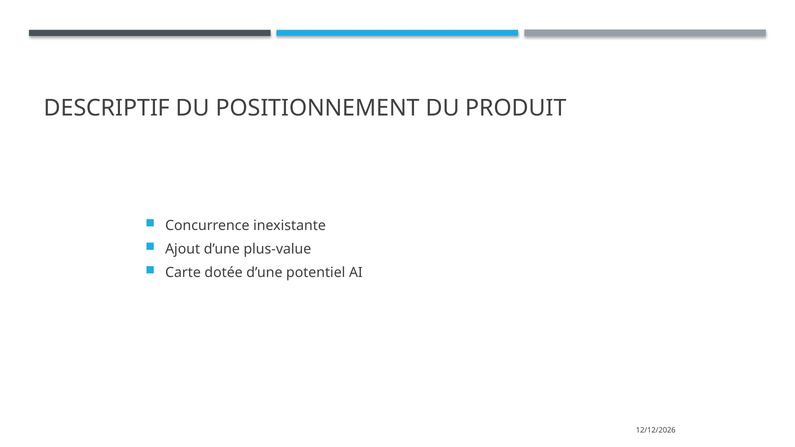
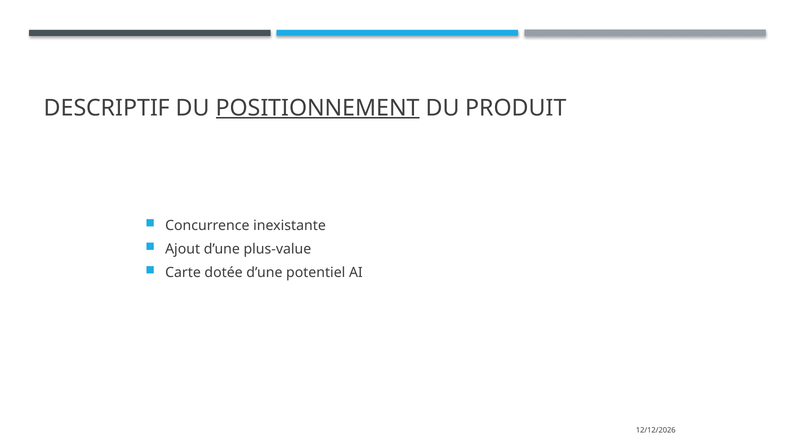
POSITIONNEMENT underline: none -> present (318, 108)
